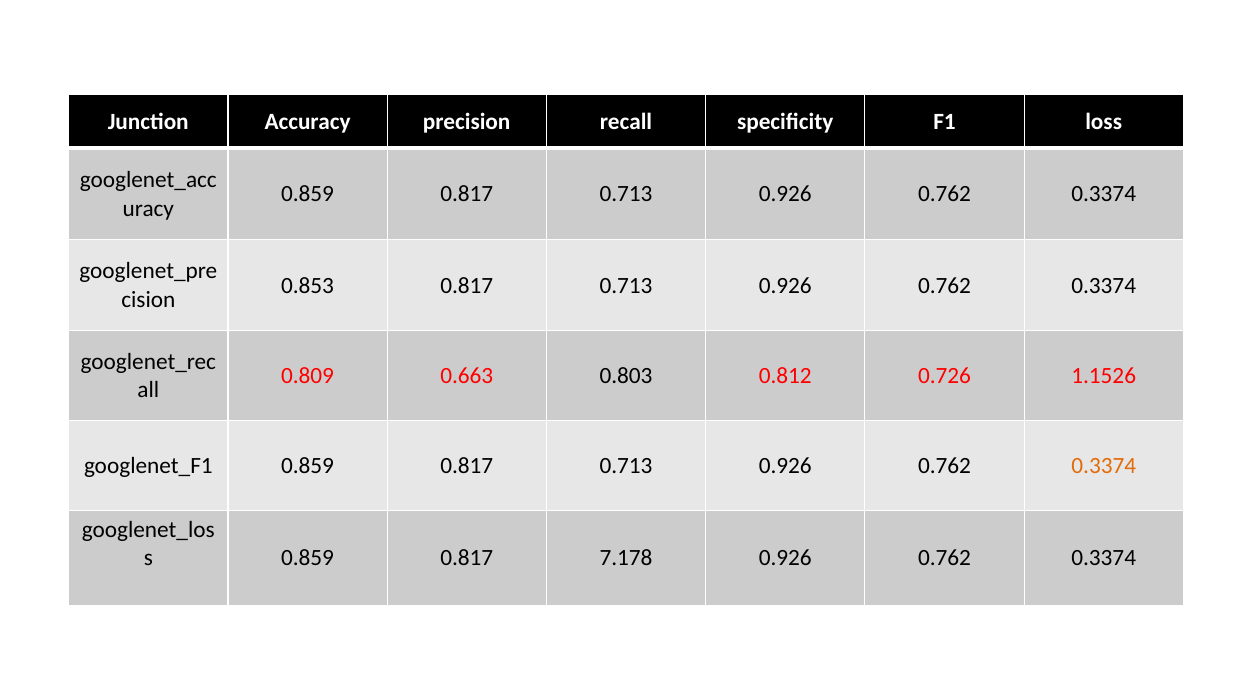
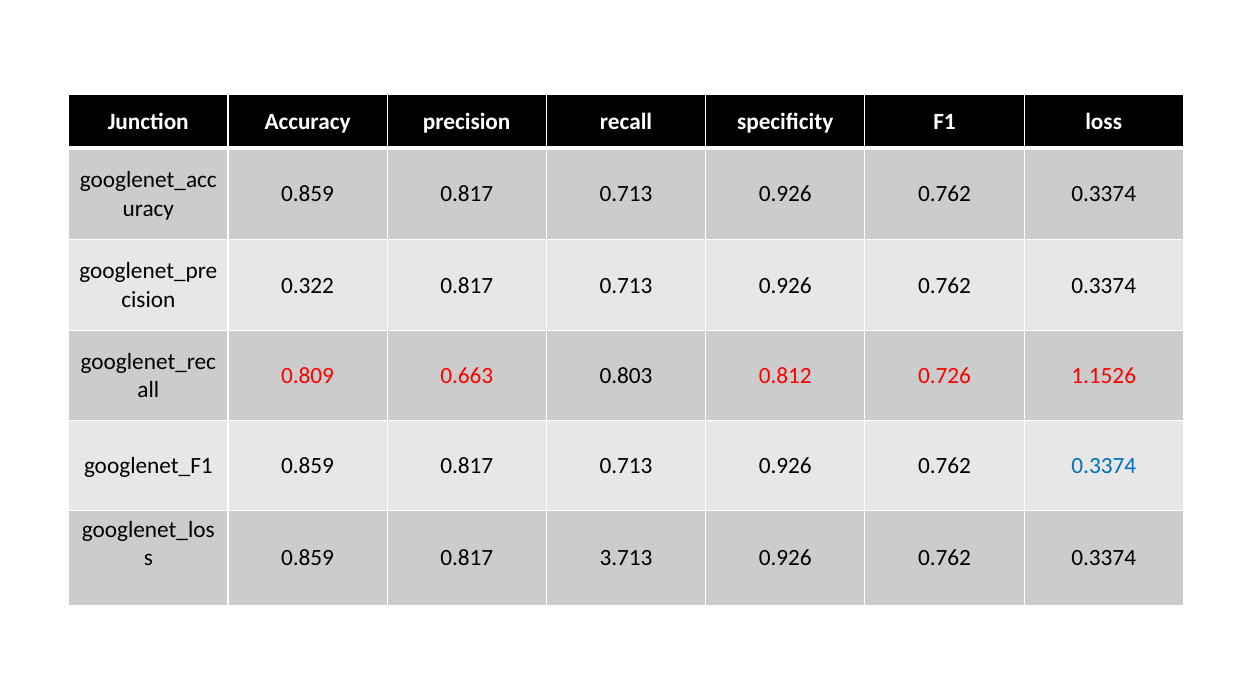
0.853: 0.853 -> 0.322 (308, 286)
0.3374 colour: orange -> blue (1104, 466)
7.178: 7.178 -> 3.713 (626, 559)
